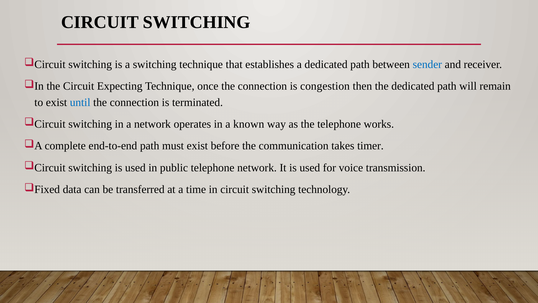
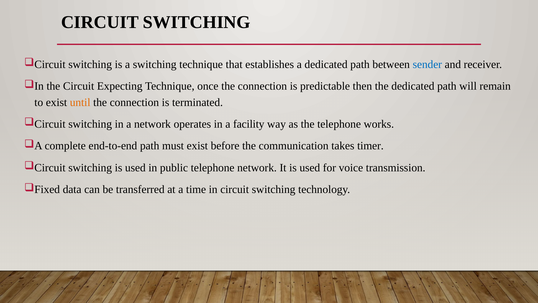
congestion: congestion -> predictable (325, 86)
until colour: blue -> orange (80, 102)
known: known -> facility (249, 124)
